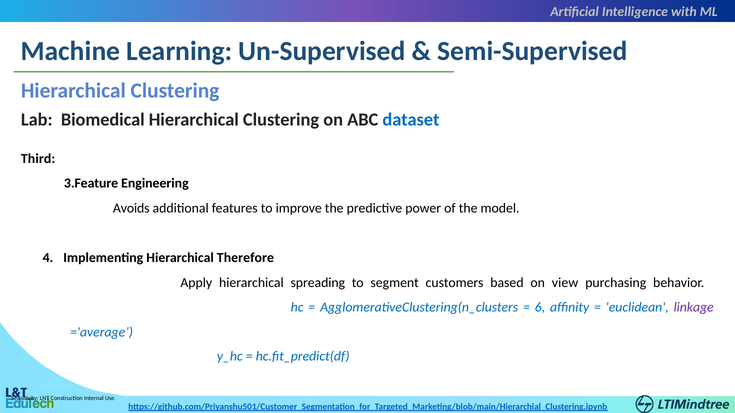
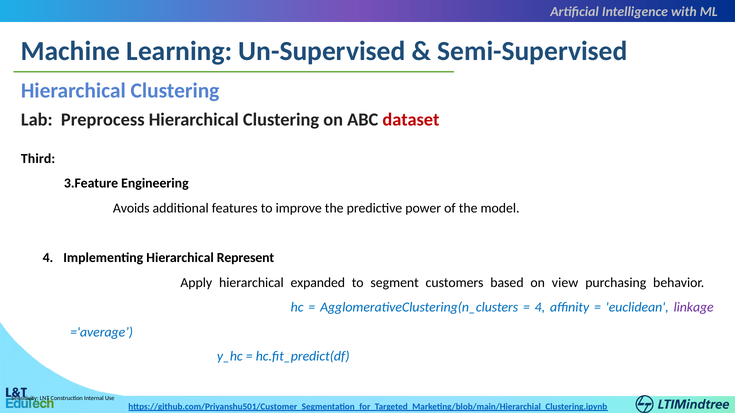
Biomedical: Biomedical -> Preprocess (103, 120)
dataset colour: blue -> red (411, 120)
Therefore: Therefore -> Represent (246, 258)
spreading: spreading -> expanded (318, 283)
6: 6 -> 4 (540, 308)
